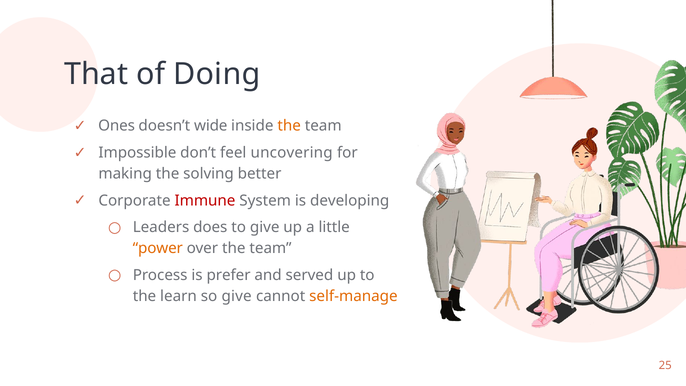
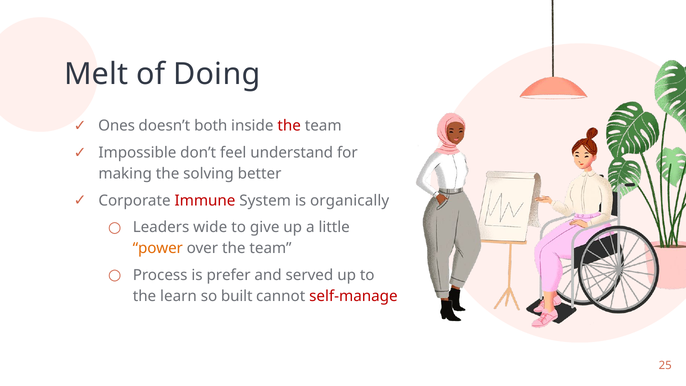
That: That -> Melt (96, 74)
wide: wide -> both (211, 126)
the colour: orange -> red (289, 126)
uncovering: uncovering -> understand (292, 153)
developing: developing -> organically (350, 200)
does: does -> wide (210, 227)
so give: give -> built (237, 296)
self-manage colour: orange -> red (353, 296)
